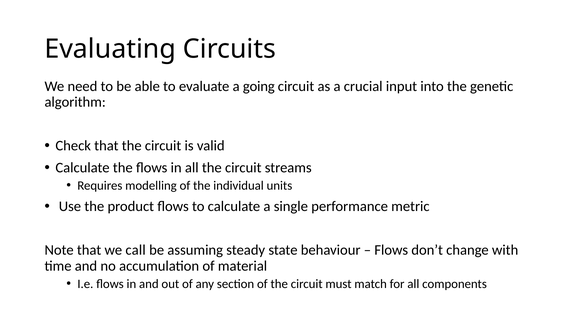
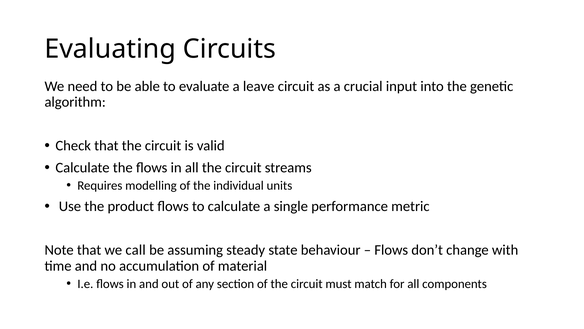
going: going -> leave (259, 86)
